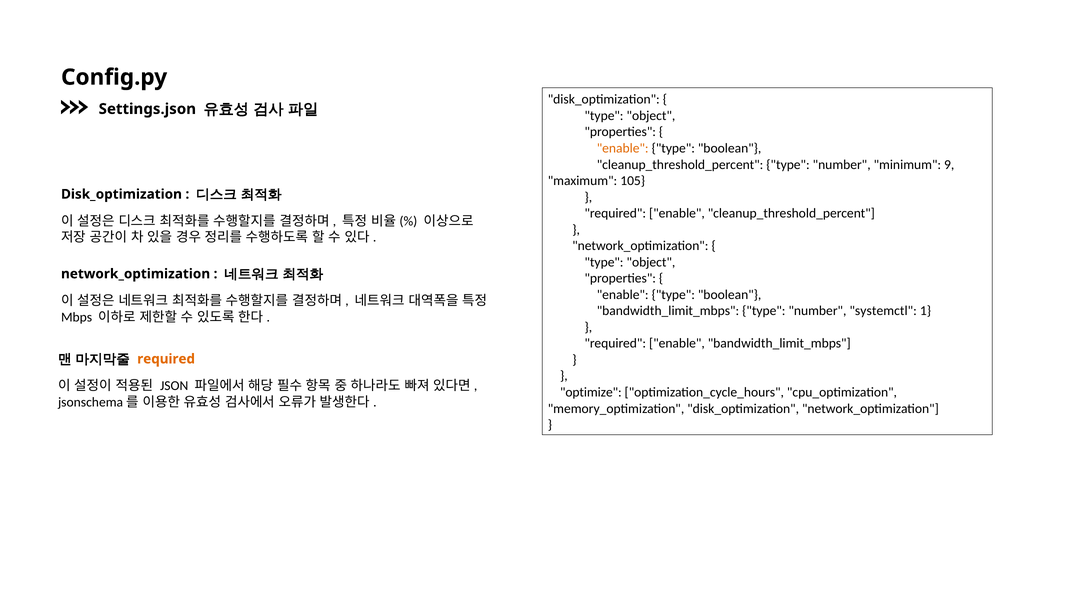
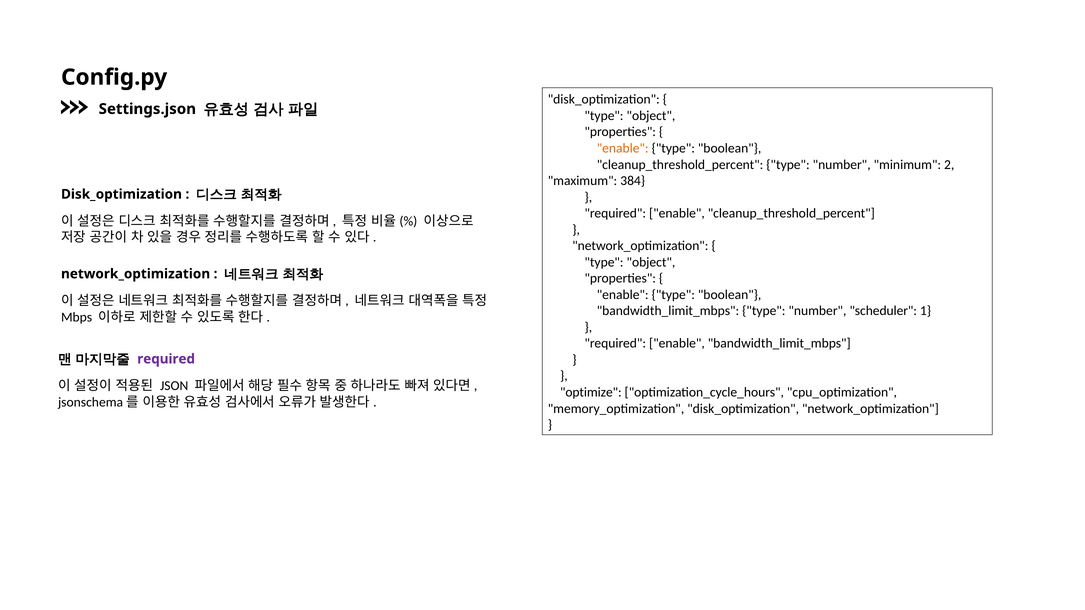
9: 9 -> 2 (949, 165)
105: 105 -> 384 (633, 181)
systemctl: systemctl -> scheduler (883, 311)
required colour: orange -> purple (166, 359)
